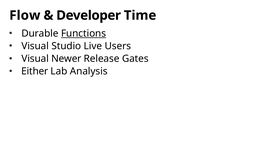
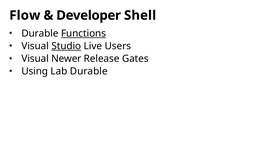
Time: Time -> Shell (140, 15)
Studio underline: none -> present (66, 46)
Either: Either -> Using (35, 71)
Lab Analysis: Analysis -> Durable (89, 71)
